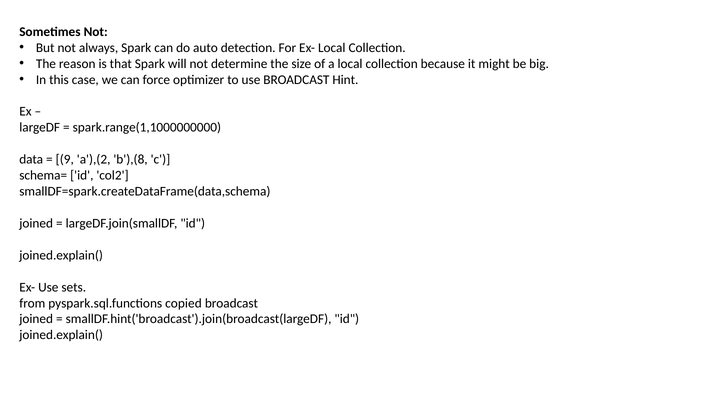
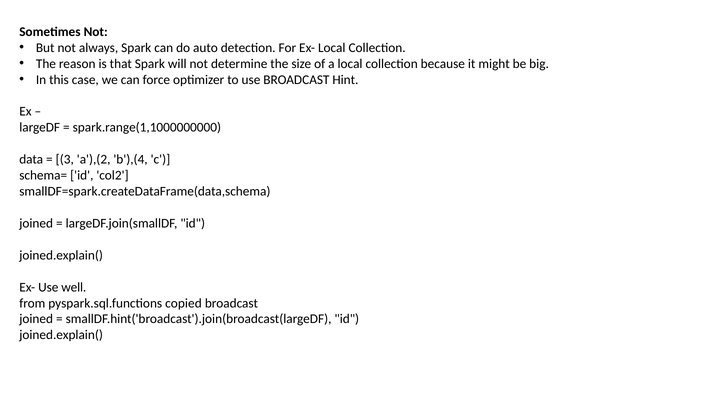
9: 9 -> 3 (65, 159)
b'),(8: b'),(8 -> b'),(4 (131, 159)
sets: sets -> well (74, 287)
